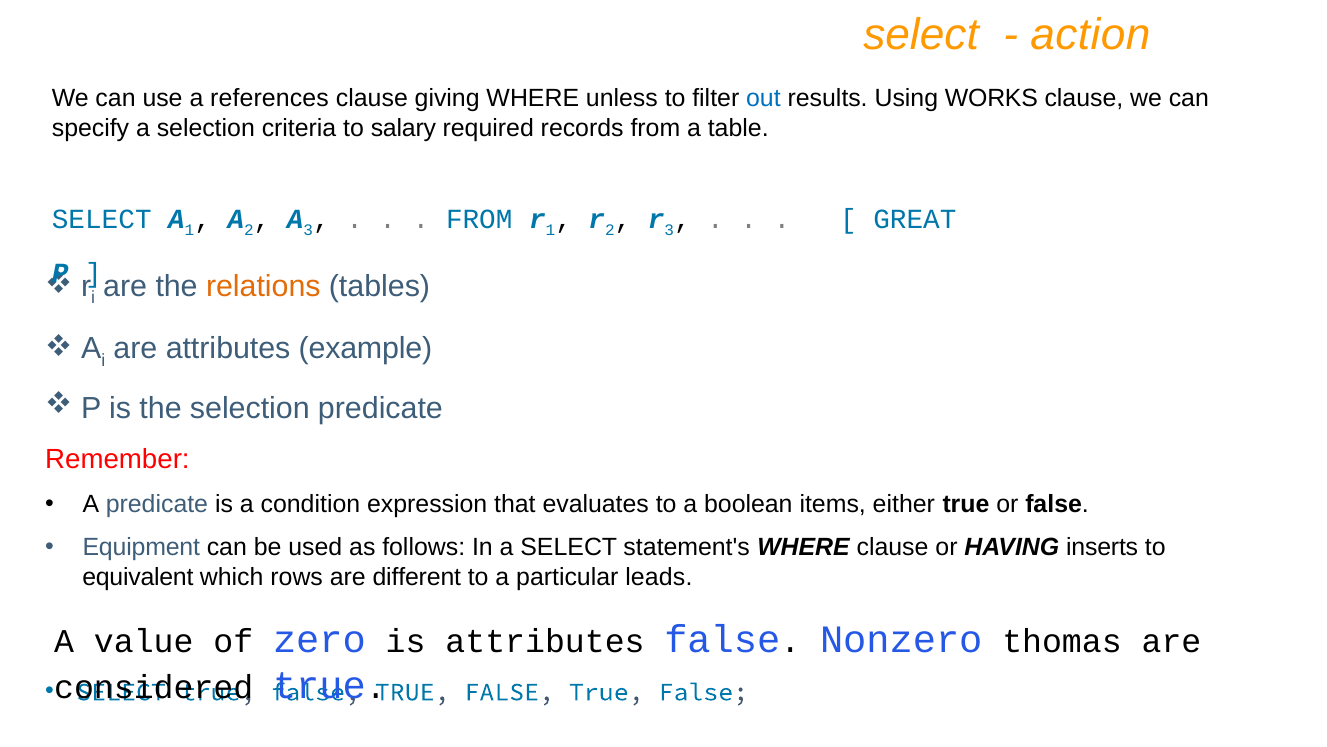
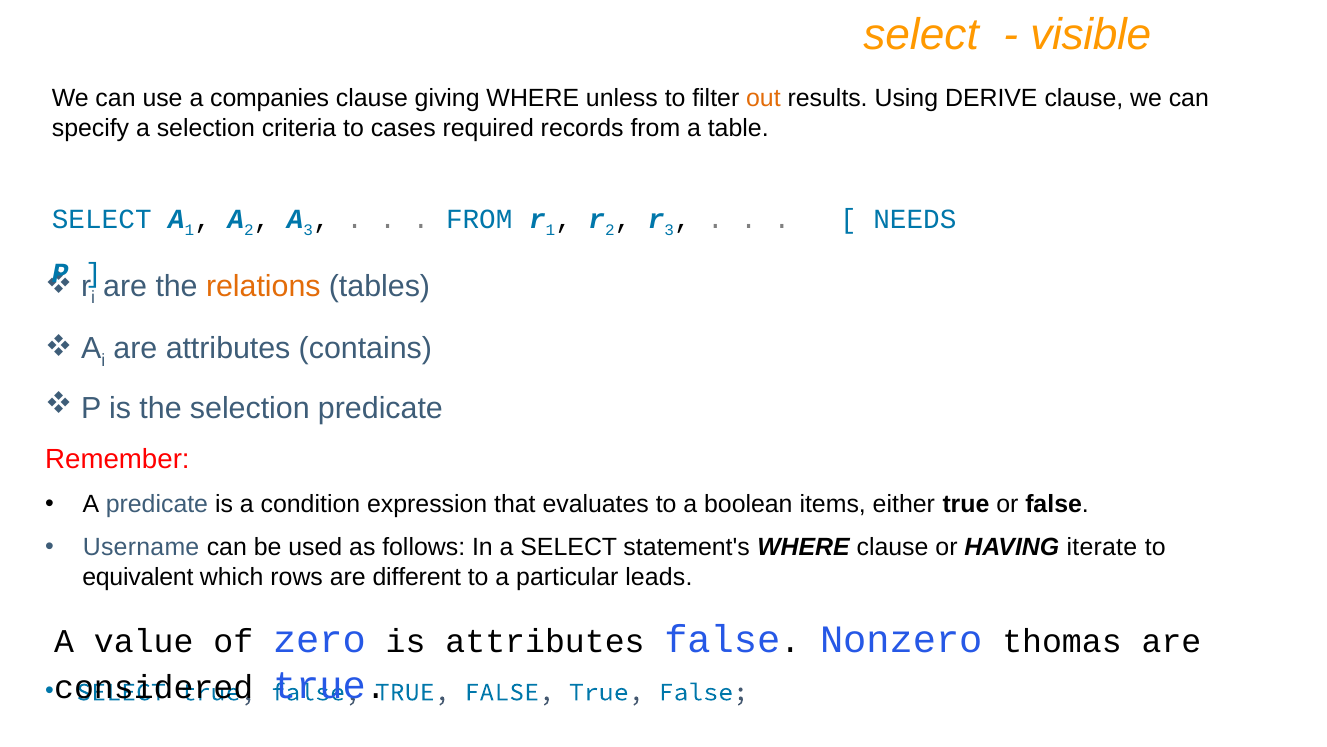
action: action -> visible (1091, 35)
references: references -> companies (270, 98)
out colour: blue -> orange (763, 98)
WORKS: WORKS -> DERIVE (991, 98)
salary: salary -> cases (403, 128)
GREAT: GREAT -> NEEDS (915, 219)
example: example -> contains (365, 348)
Equipment: Equipment -> Username (141, 547)
inserts: inserts -> iterate (1102, 547)
